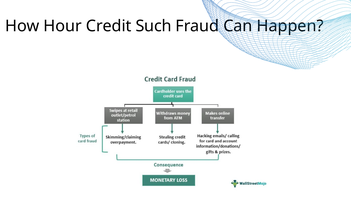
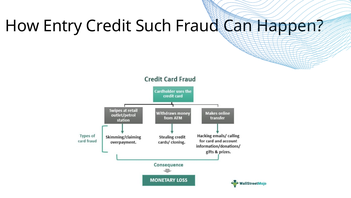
Hour: Hour -> Entry (63, 26)
